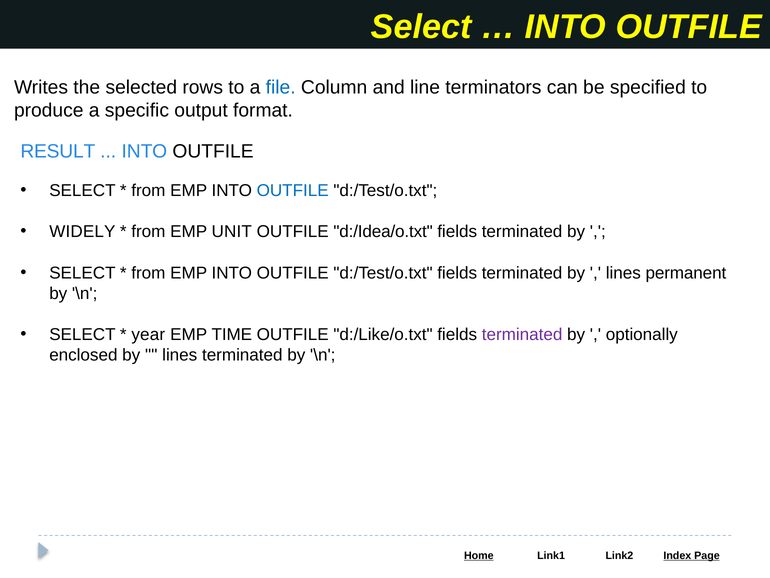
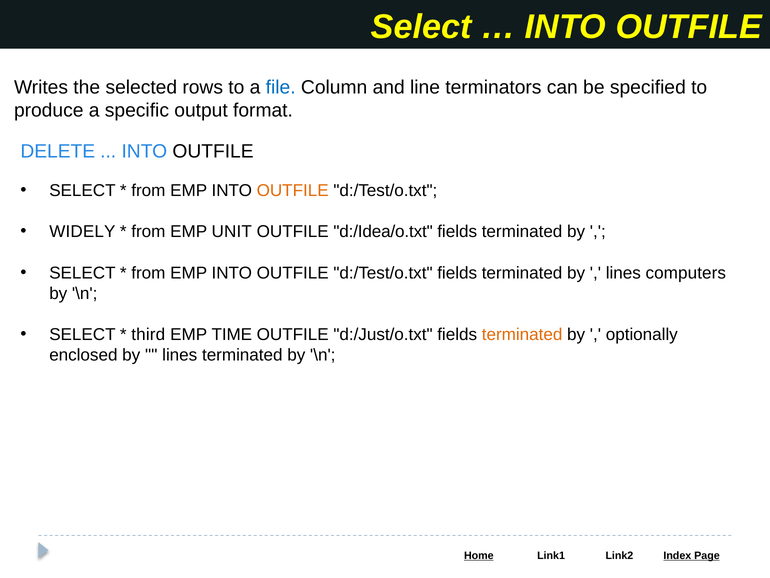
RESULT: RESULT -> DELETE (58, 151)
OUTFILE colour: blue -> orange (293, 191)
permanent: permanent -> computers (686, 273)
year: year -> third (148, 334)
d:/Like/o.txt: d:/Like/o.txt -> d:/Just/o.txt (383, 334)
terminated colour: purple -> orange (522, 334)
